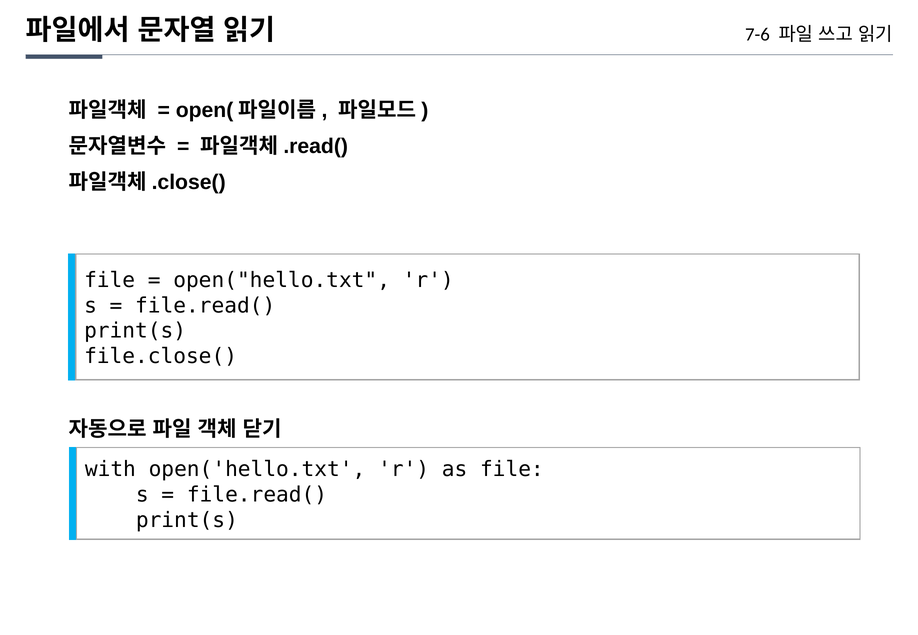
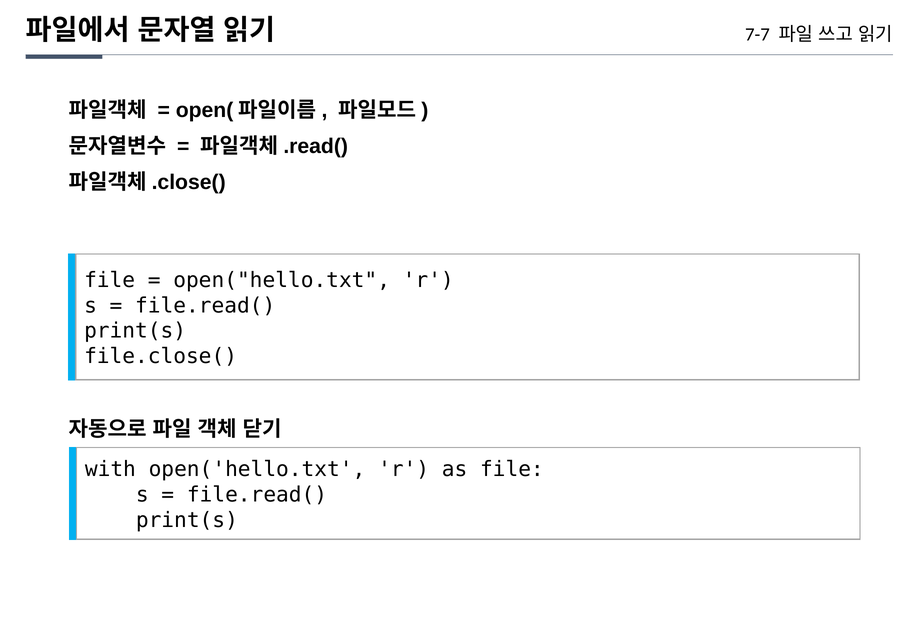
7-6: 7-6 -> 7-7 (757, 35)
